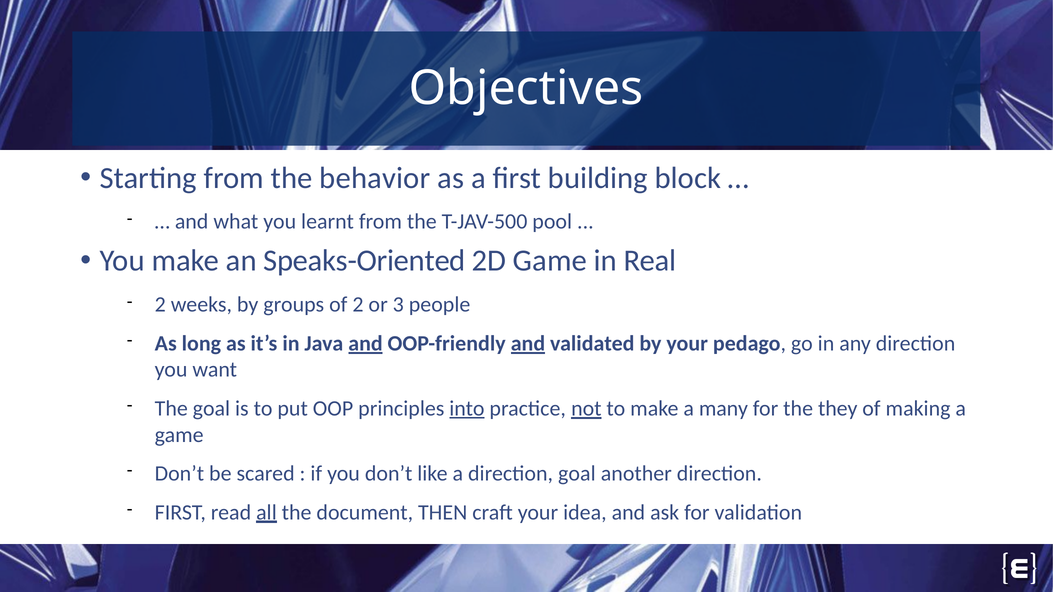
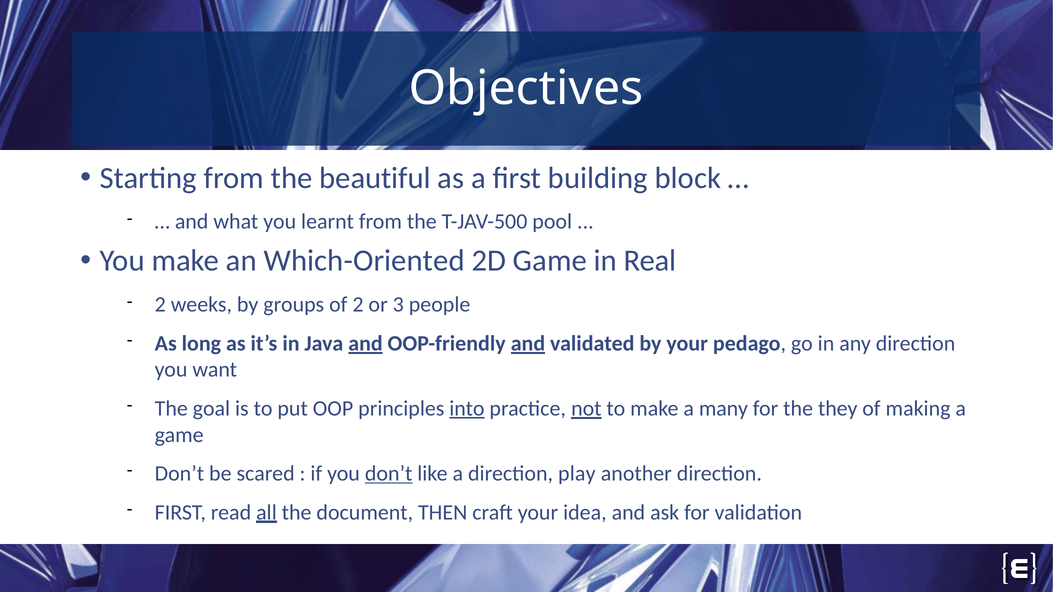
behavior: behavior -> beautiful (375, 178)
Speaks-Oriented: Speaks-Oriented -> Which-Oriented (364, 261)
don’t underline: none -> present (389, 474)
direction goal: goal -> play (577, 474)
